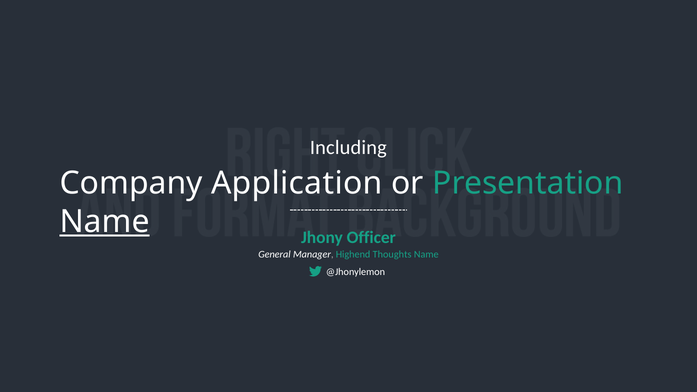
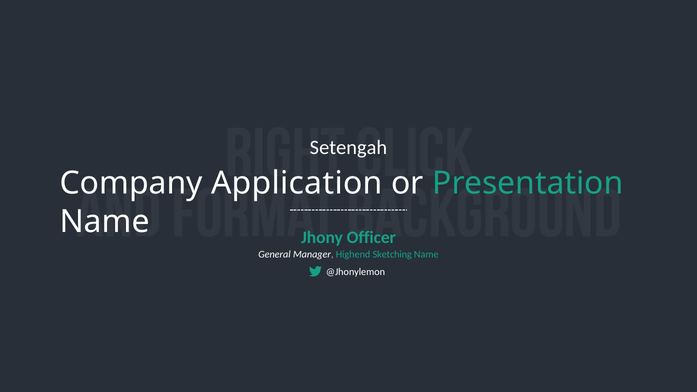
Including: Including -> Setengah (348, 147)
Name underline: present -> none (105, 222)
Thoughts: Thoughts -> Sketching (392, 254)
